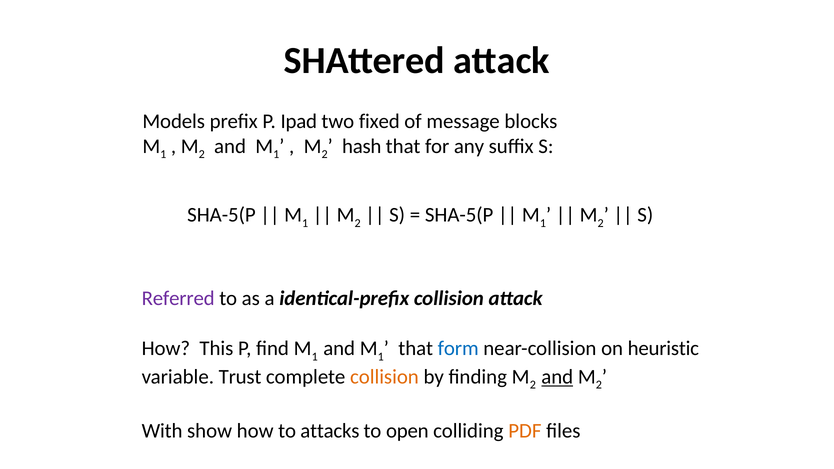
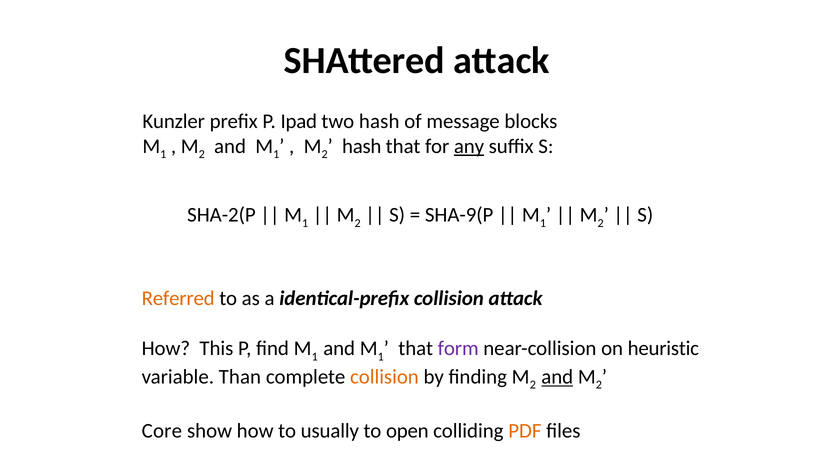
Models: Models -> Kunzler (174, 121)
two fixed: fixed -> hash (379, 121)
any underline: none -> present (469, 146)
SHA-5(P: SHA-5(P -> SHA-2(P (221, 215)
SHA-5(P: SHA-5(P -> SHA-9(P (459, 215)
Referred colour: purple -> orange (178, 299)
form colour: blue -> purple (458, 349)
Trust: Trust -> Than (240, 377)
With: With -> Core (162, 431)
attacks: attacks -> usually (330, 431)
